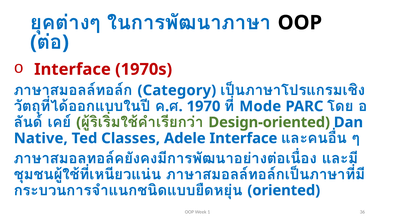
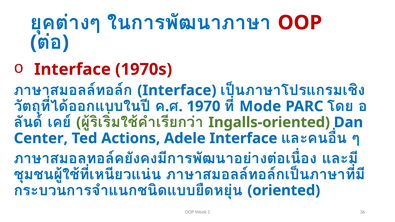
OOP colour: black -> red (300, 23)
Category: Category -> Interface (177, 90)
Design-oriented: Design-oriented -> Ingalls-oriented (269, 122)
Native: Native -> Center (41, 138)
Classes: Classes -> Actions (131, 138)
